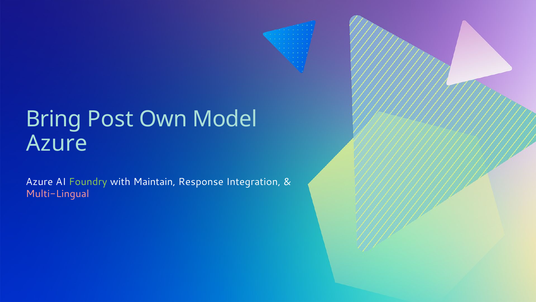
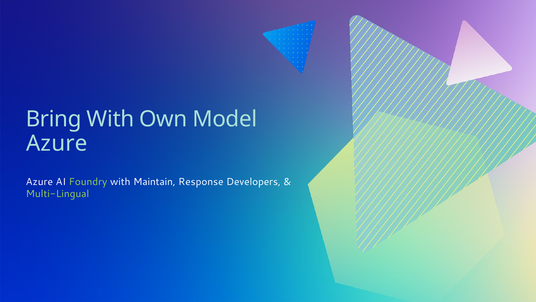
Bring Post: Post -> With (110, 119)
Integration: Integration -> Developers (253, 182)
Multi-Lingual colour: pink -> light green (57, 194)
